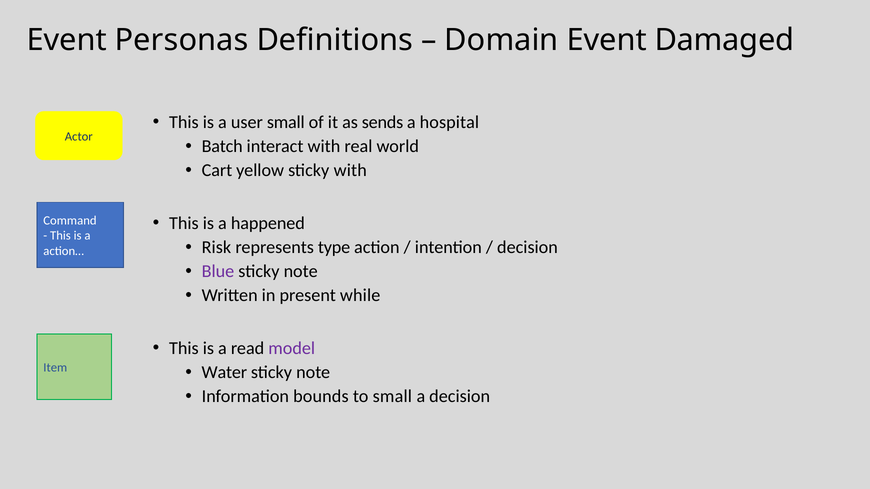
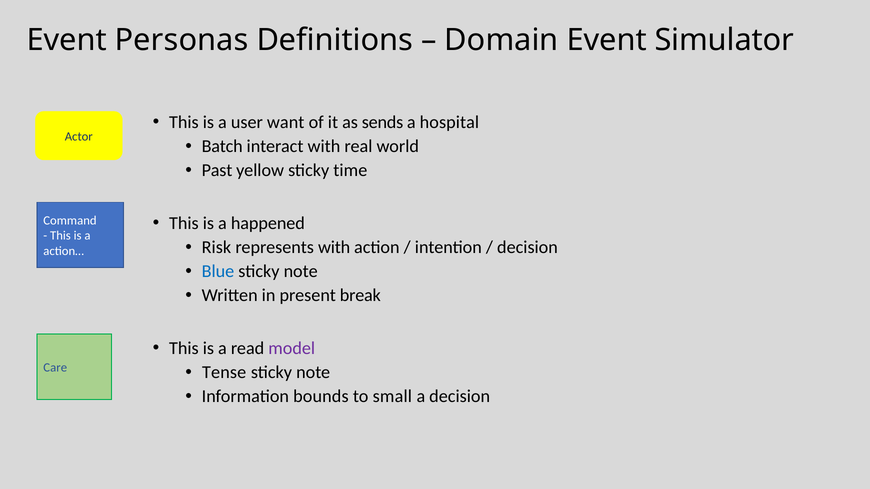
Damaged: Damaged -> Simulator (724, 40)
user small: small -> want (286, 122)
Cart: Cart -> Past (217, 171)
sticky with: with -> time (350, 171)
represents type: type -> with (334, 247)
Blue colour: purple -> blue (218, 272)
while: while -> break (360, 296)
Item: Item -> Care (55, 368)
Water: Water -> Tense (224, 373)
